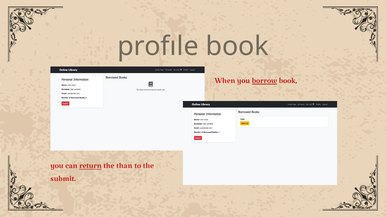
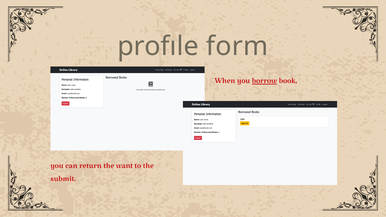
profıle book: book -> form (237, 46)
return underline: present -> none (90, 165)
than: than -> want (124, 165)
